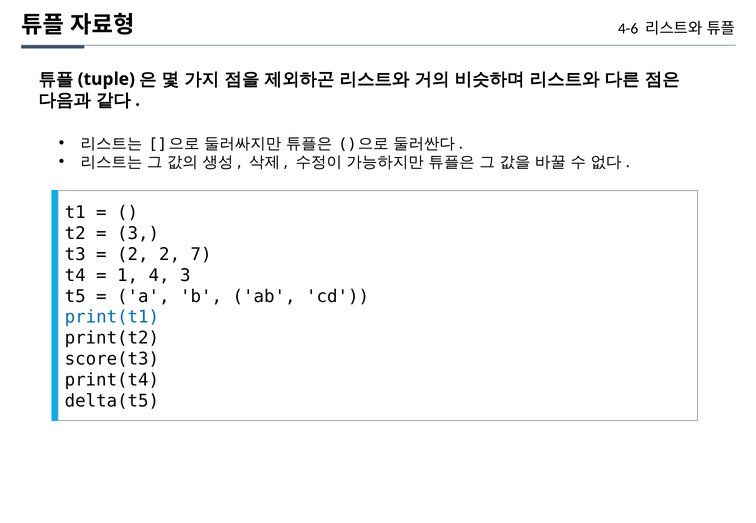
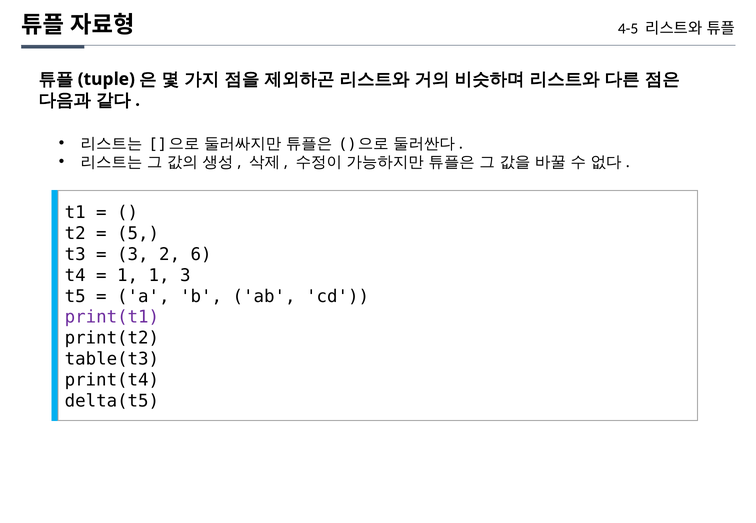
4-6: 4-6 -> 4-5 (628, 29)
3: 3 -> 5 (138, 234)
2: 2 -> 3 (133, 255)
7: 7 -> 6 (201, 255)
1 4: 4 -> 1 (159, 276)
print(t1 colour: blue -> purple (112, 317)
score(t3: score(t3 -> table(t3 (112, 359)
